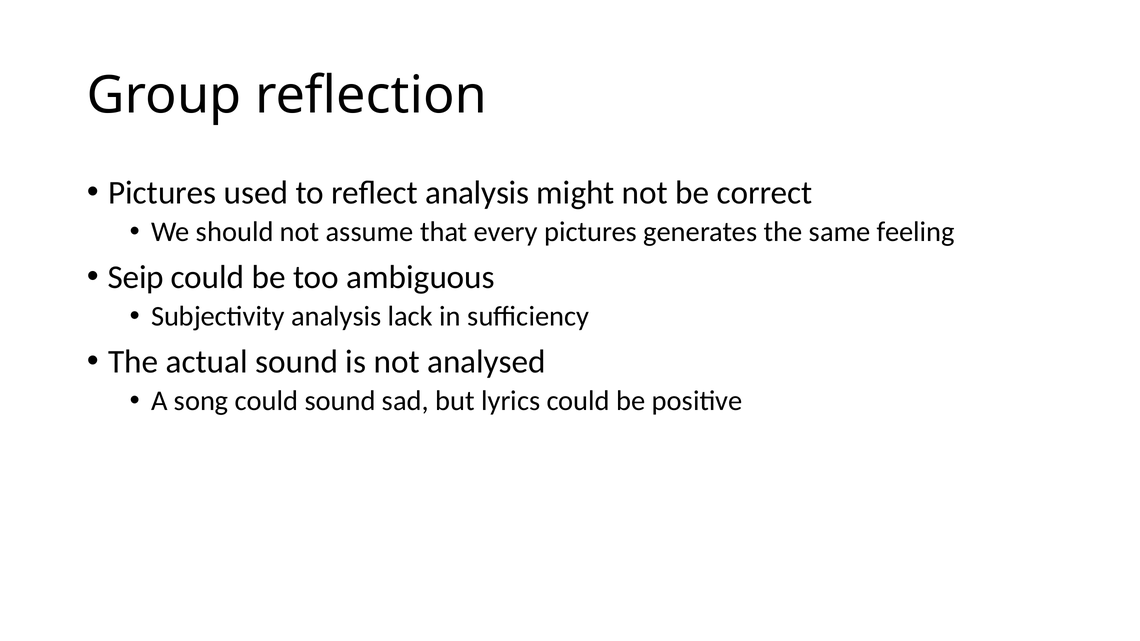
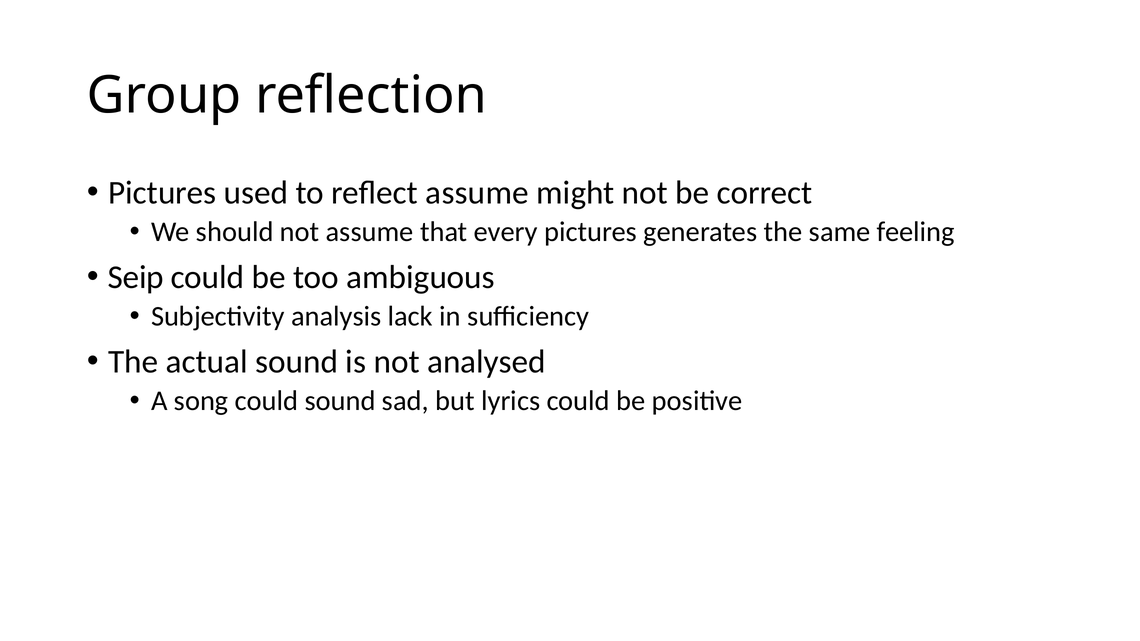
reflect analysis: analysis -> assume (477, 193)
